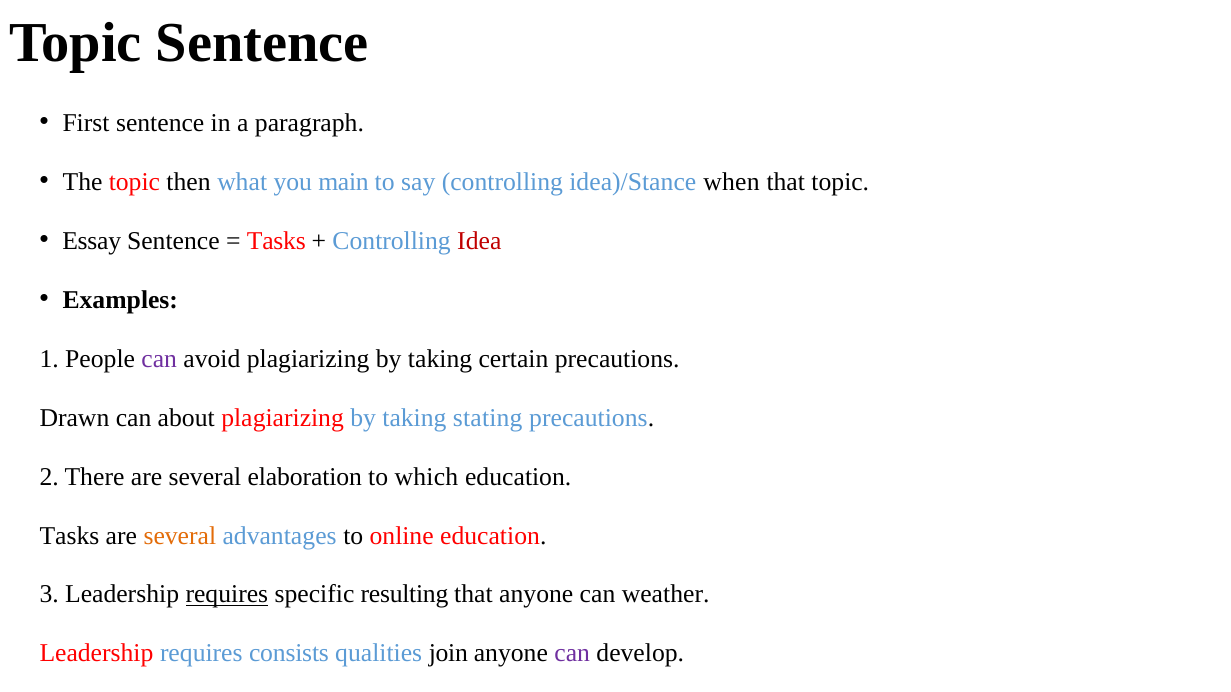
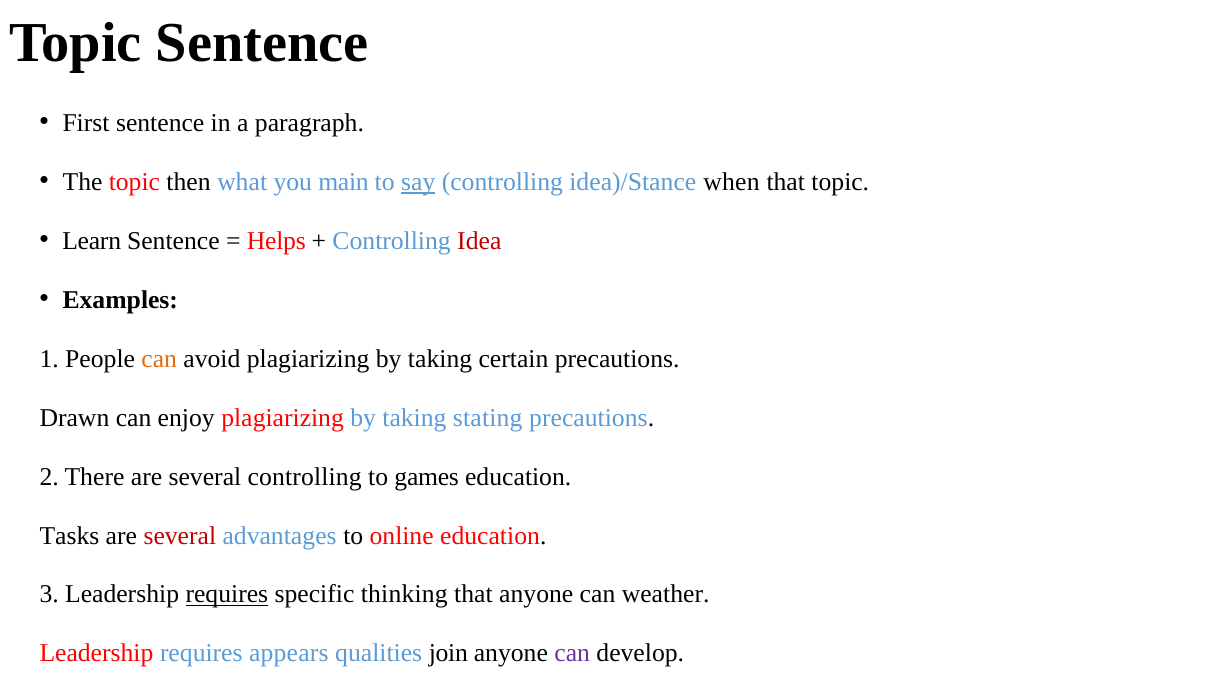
say underline: none -> present (418, 182)
Essay: Essay -> Learn (92, 241)
Tasks: Tasks -> Helps (276, 241)
can colour: purple -> orange (159, 359)
about: about -> enjoy (186, 418)
several elaboration: elaboration -> controlling (305, 477)
which: which -> games (427, 477)
several colour: orange -> red (180, 536)
resulting: resulting -> thinking (404, 595)
consists: consists -> appears (289, 654)
